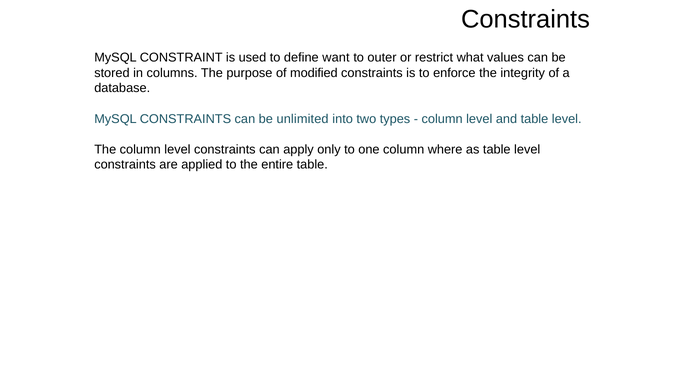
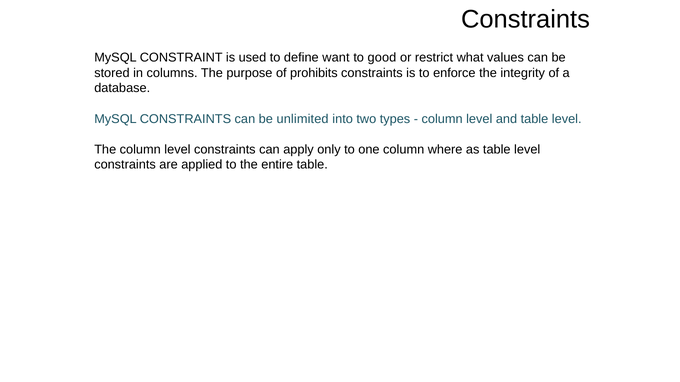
outer: outer -> good (382, 58)
modified: modified -> prohibits (314, 73)
